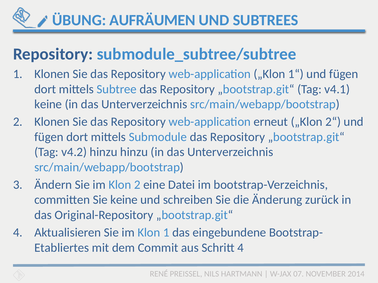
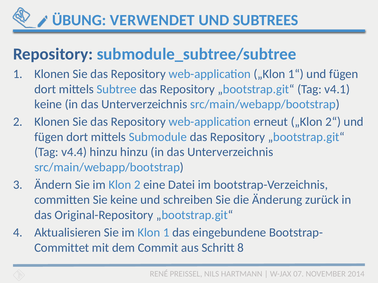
AUFRÄUMEN: AUFRÄUMEN -> VERWENDET (152, 20)
v4.2: v4.2 -> v4.4 (74, 152)
Etabliertes: Etabliertes -> Committet (62, 248)
Schritt 4: 4 -> 8 (241, 248)
